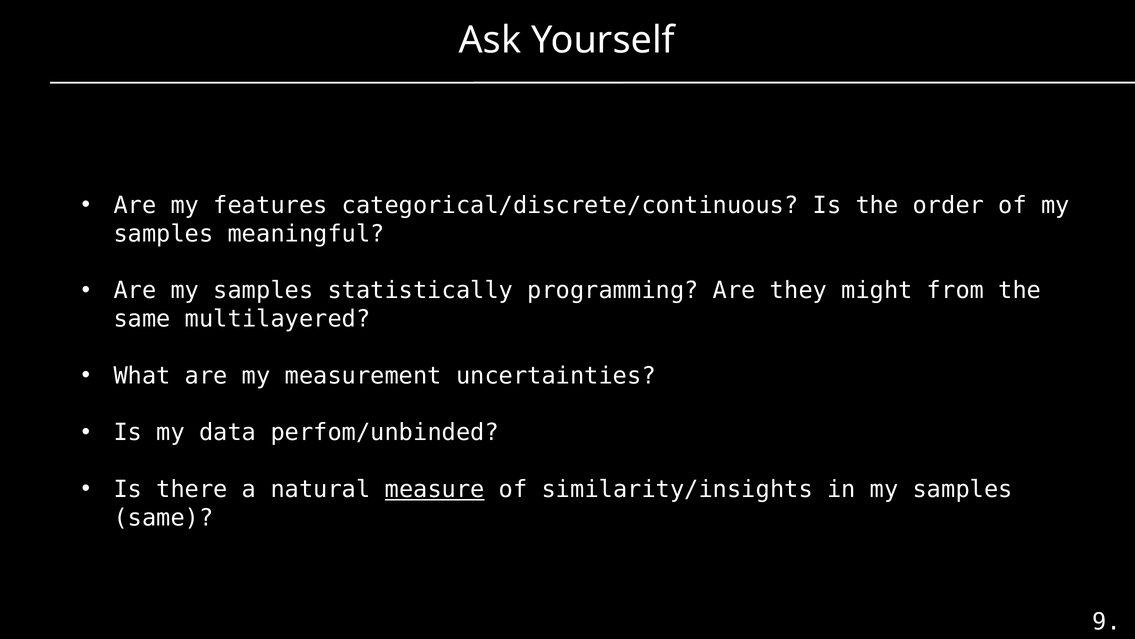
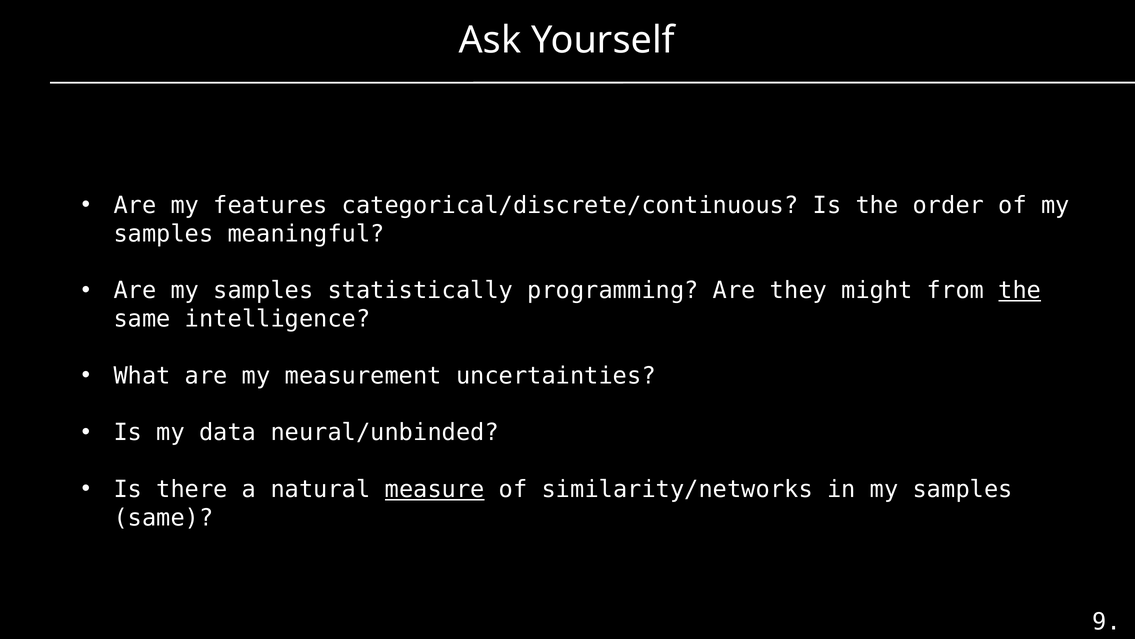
the underline: none -> present (1020, 290)
multilayered: multilayered -> intelligence (278, 319)
perfom/unbinded: perfom/unbinded -> neural/unbinded (385, 432)
similarity/insights: similarity/insights -> similarity/networks (677, 489)
